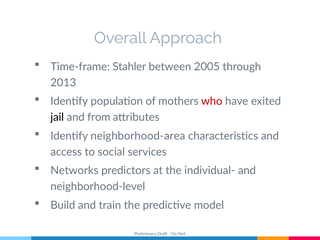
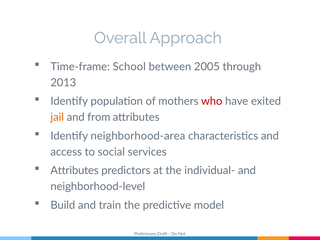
Stahler: Stahler -> School (129, 67)
jail colour: black -> orange (57, 117)
Networks: Networks -> Attributes (75, 171)
